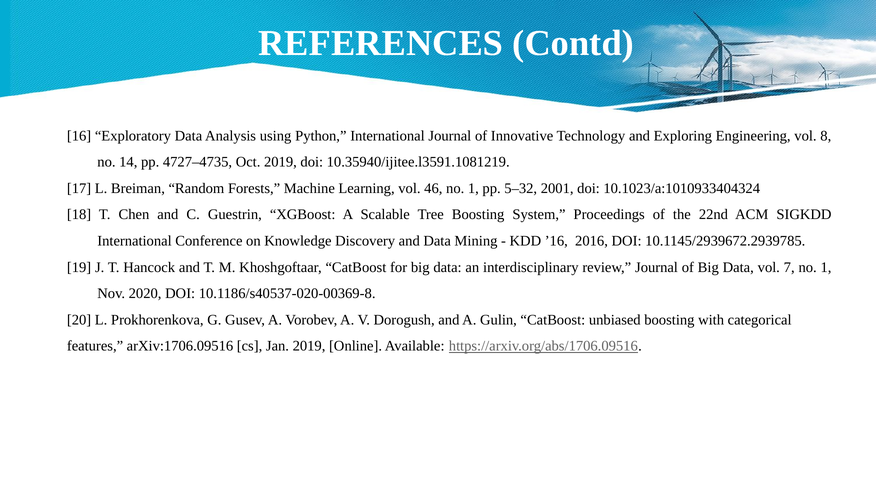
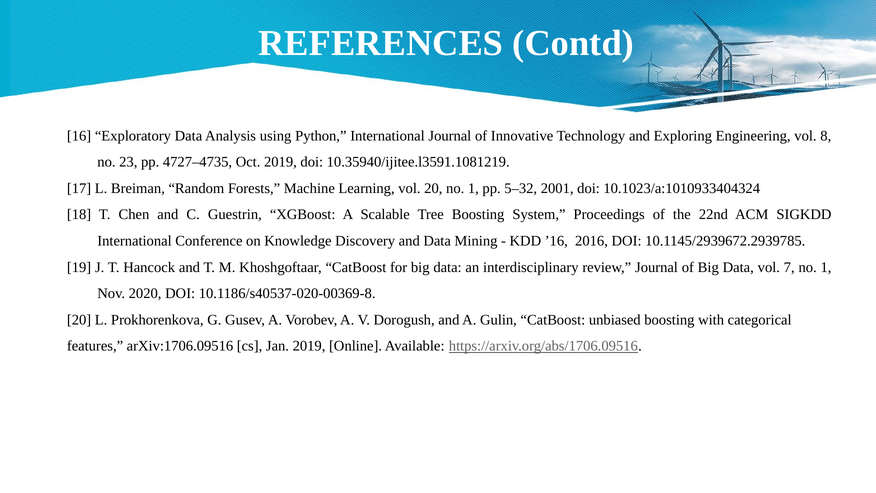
14: 14 -> 23 (128, 162)
vol 46: 46 -> 20 (433, 188)
